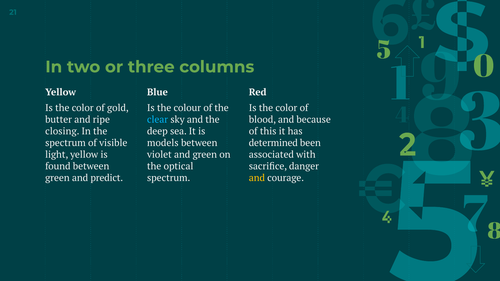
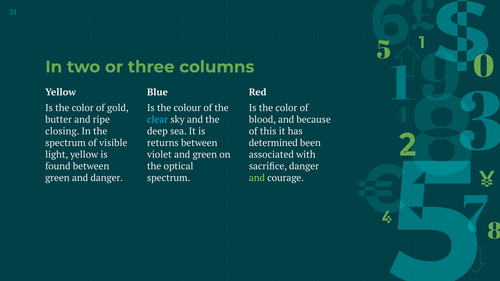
models: models -> returns (163, 143)
and predict: predict -> danger (107, 178)
and colour: yellow -> light green (257, 178)
